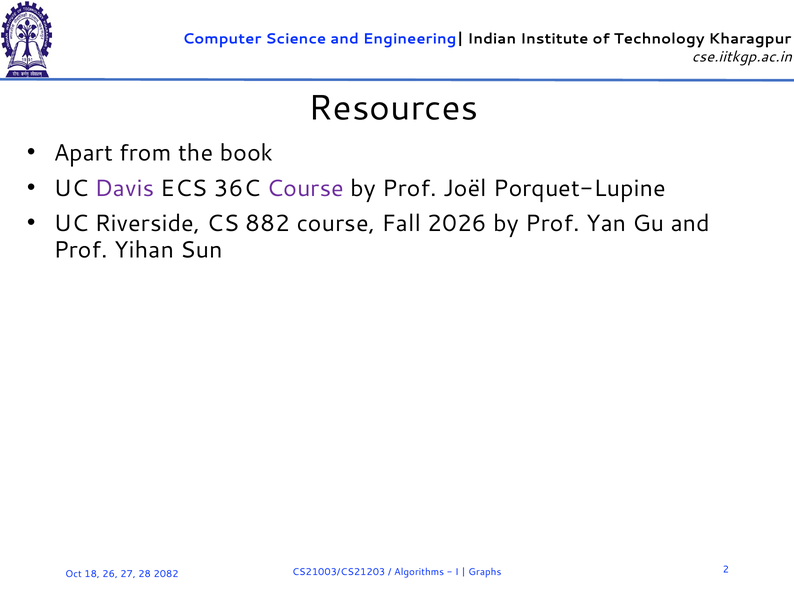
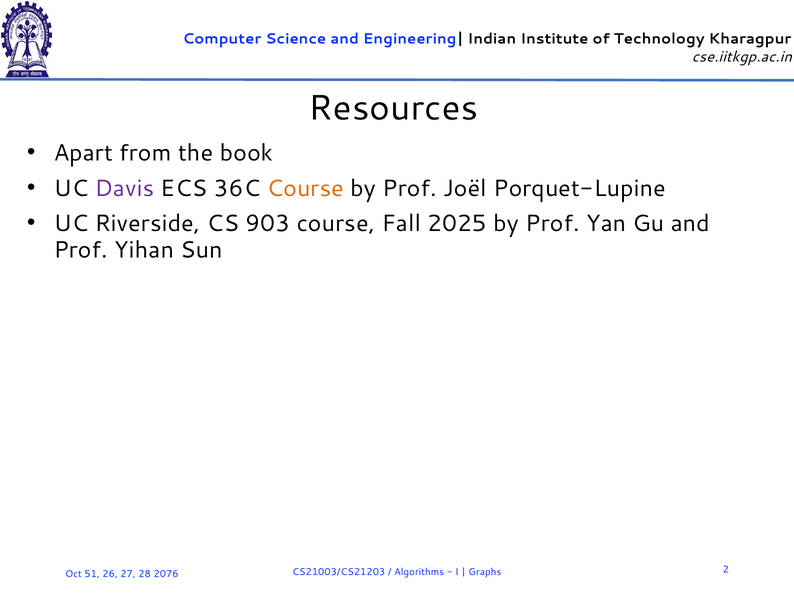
Course colour: purple -> orange (305, 188)
882: 882 -> 903 (268, 224)
2026: 2026 -> 2025 (457, 224)
18: 18 -> 51 (92, 574)
2082: 2082 -> 2076 (166, 574)
